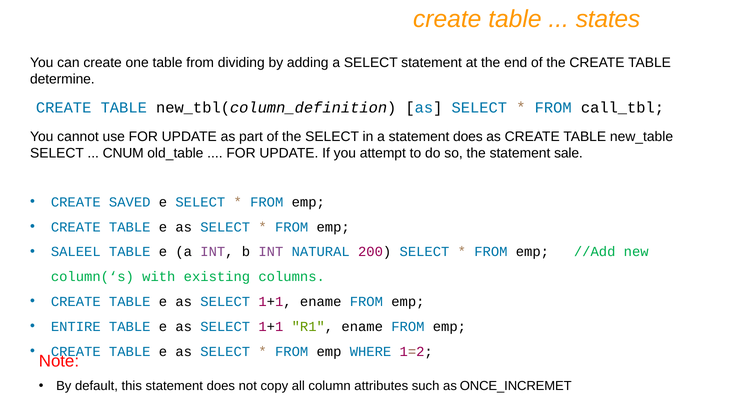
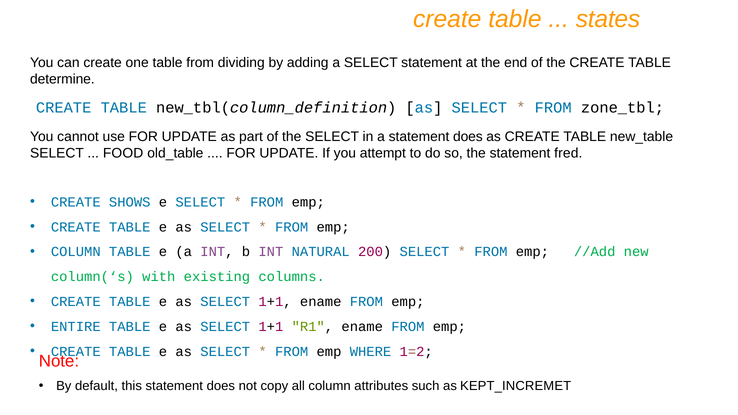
call_tbl: call_tbl -> zone_tbl (622, 108)
CNUM: CNUM -> FOOD (123, 153)
sale: sale -> fred (568, 153)
SAVED: SAVED -> SHOWS (130, 202)
SALEEL: SALEEL -> COLUMN (76, 252)
ONCE_INCREMET: ONCE_INCREMET -> KEPT_INCREMET (516, 386)
